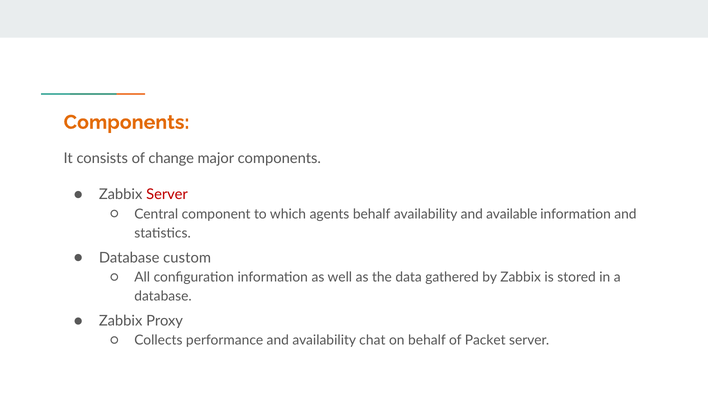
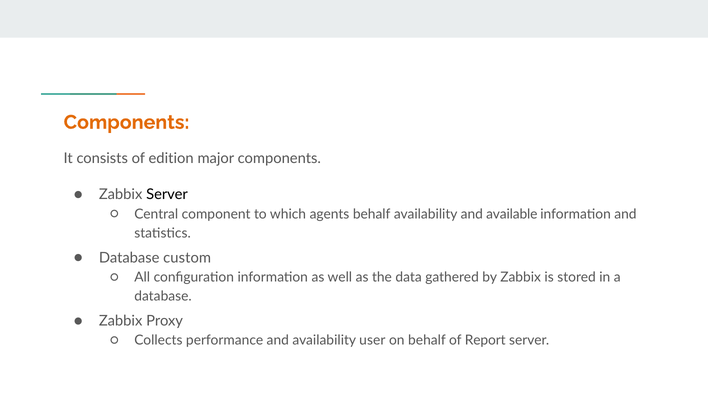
change: change -> edition (171, 159)
Server colour: red -> black (167, 195)
chat: chat -> user (372, 341)
Packet: Packet -> Report (485, 341)
